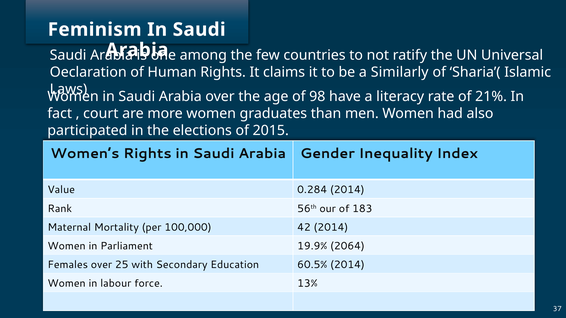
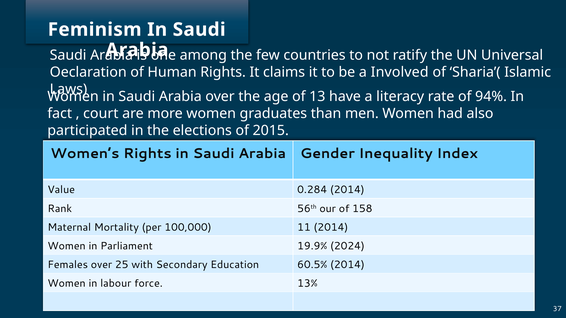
Similarly: Similarly -> Involved (400, 72)
98: 98 -> 13 (317, 97)
21%: 21% -> 94% (491, 97)
183: 183 -> 158 (362, 209)
42: 42 -> 11 (304, 227)
2064: 2064 -> 2024 (347, 246)
